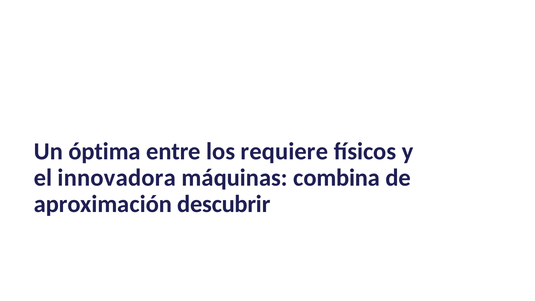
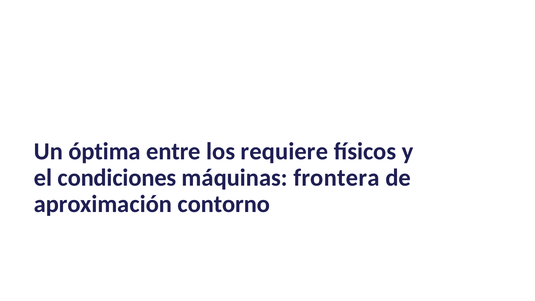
innovadora: innovadora -> condiciones (117, 178)
combina: combina -> frontera (336, 178)
descubrir: descubrir -> contorno (224, 204)
